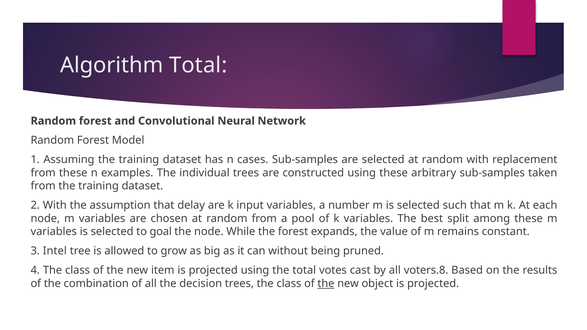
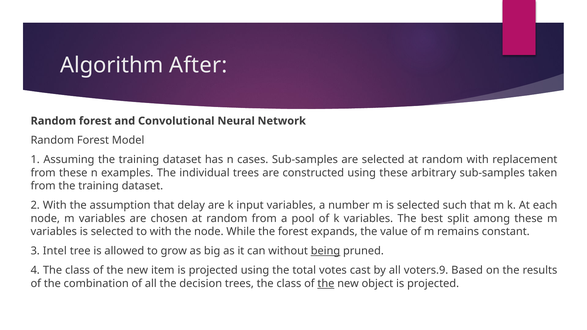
Algorithm Total: Total -> After (198, 65)
to goal: goal -> with (161, 232)
being underline: none -> present (325, 251)
voters.8: voters.8 -> voters.9 (426, 270)
